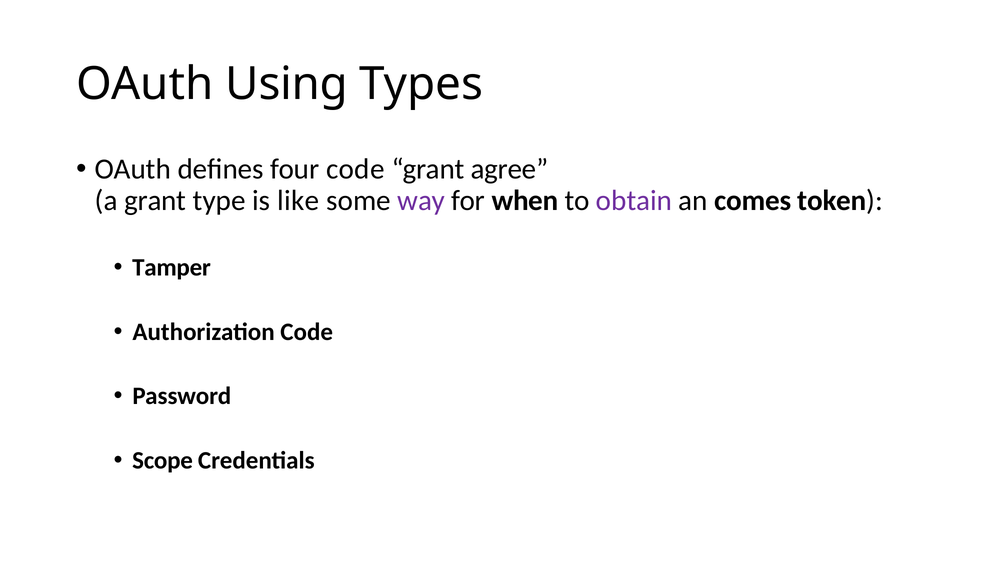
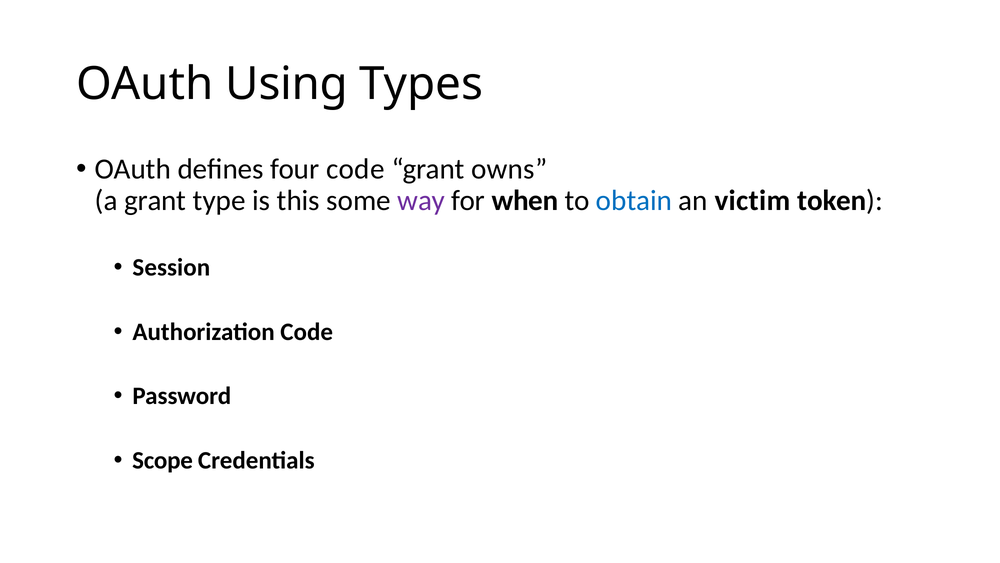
agree: agree -> owns (509, 169)
like: like -> this (298, 200)
obtain colour: purple -> blue (634, 200)
comes: comes -> victim (752, 200)
Tamper: Tamper -> Session (171, 267)
